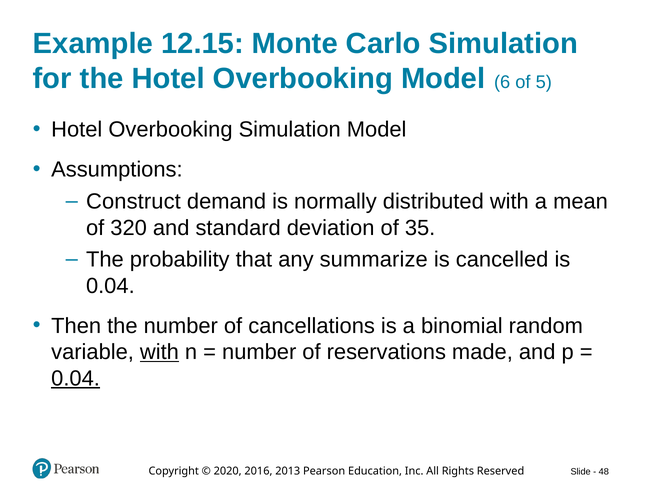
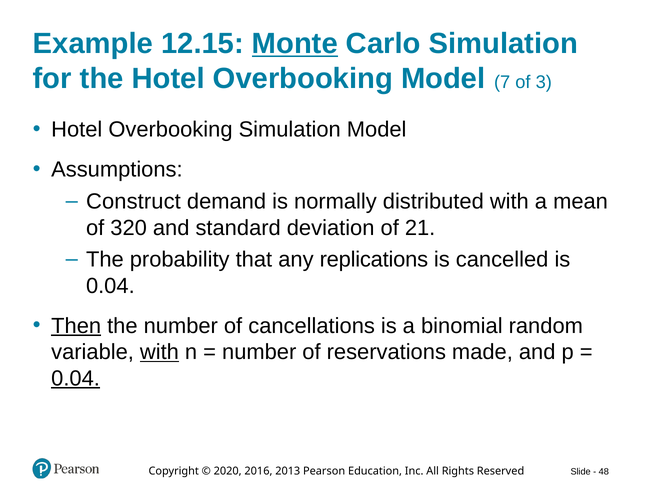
Monte underline: none -> present (295, 44)
6: 6 -> 7 (502, 82)
5: 5 -> 3 (544, 82)
35: 35 -> 21 (420, 228)
summarize: summarize -> replications (374, 259)
Then underline: none -> present (76, 326)
